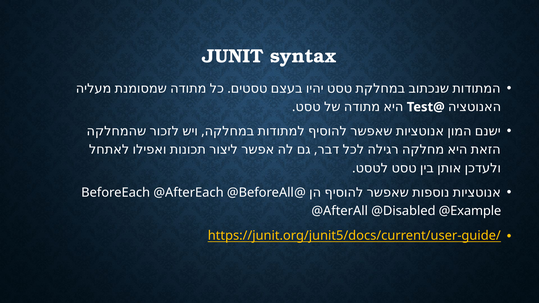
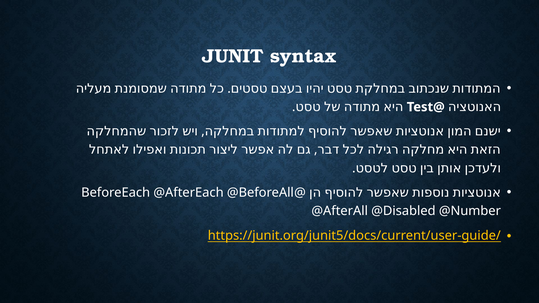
@Example: @Example -> @Number (470, 211)
